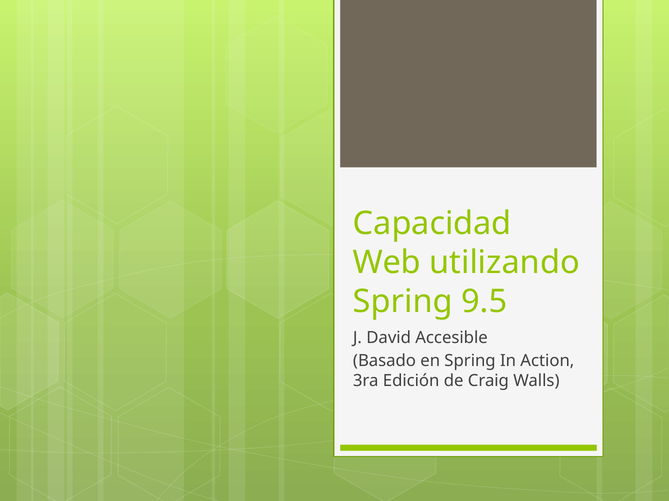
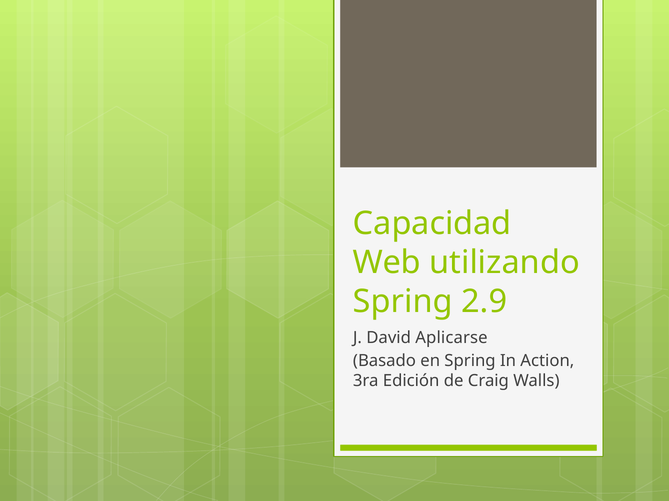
9.5: 9.5 -> 2.9 (484, 302)
Accesible: Accesible -> Aplicarse (451, 338)
